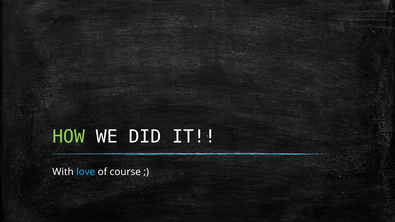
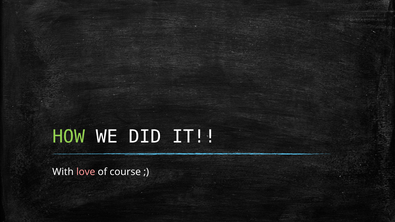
love colour: light blue -> pink (86, 172)
